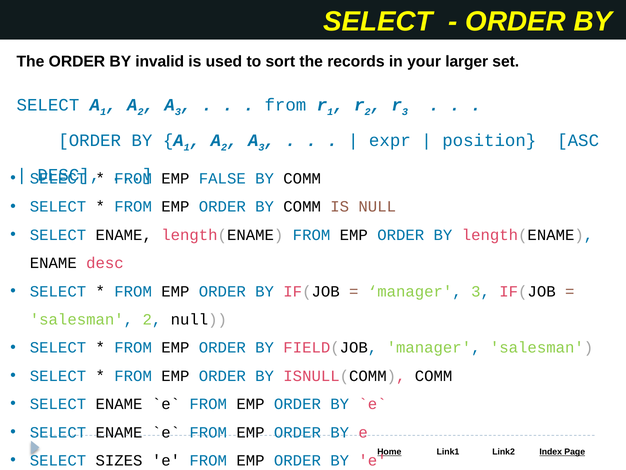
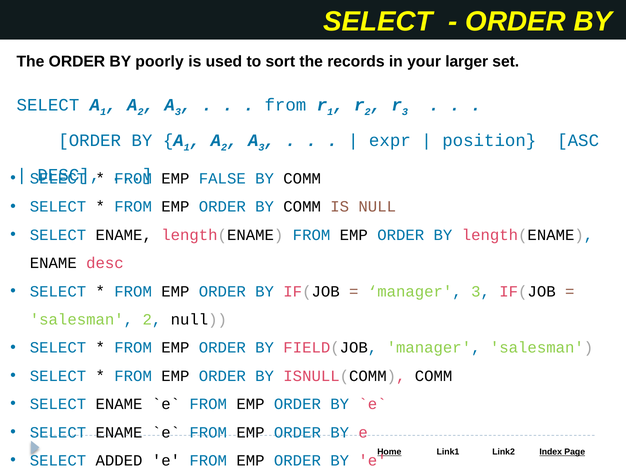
invalid: invalid -> poorly (160, 62)
SIZES: SIZES -> ADDED (119, 460)
